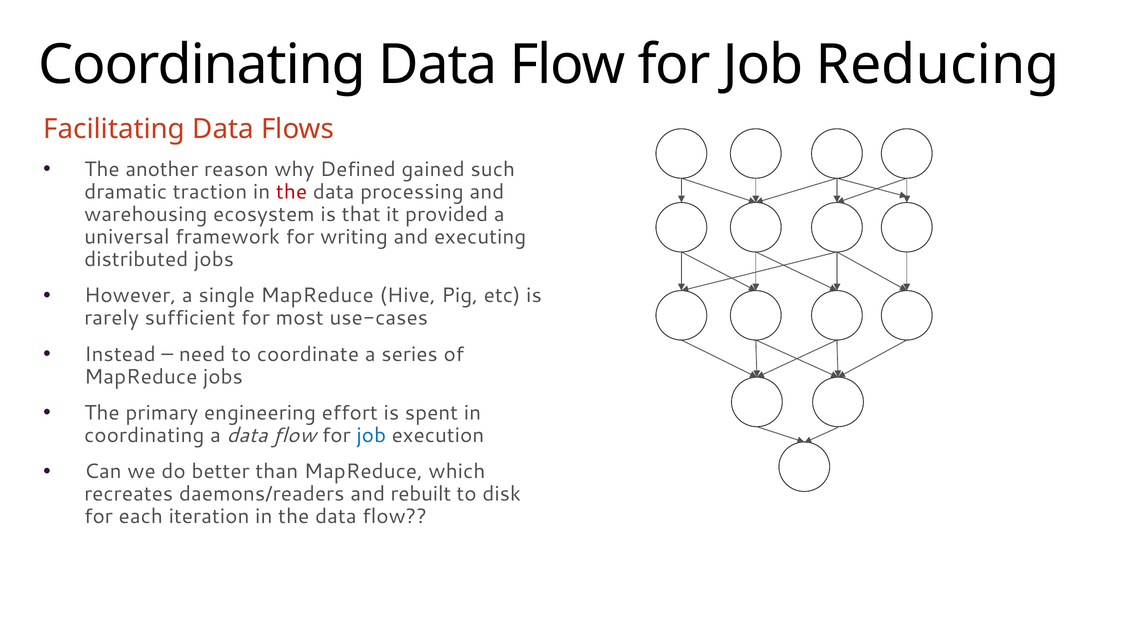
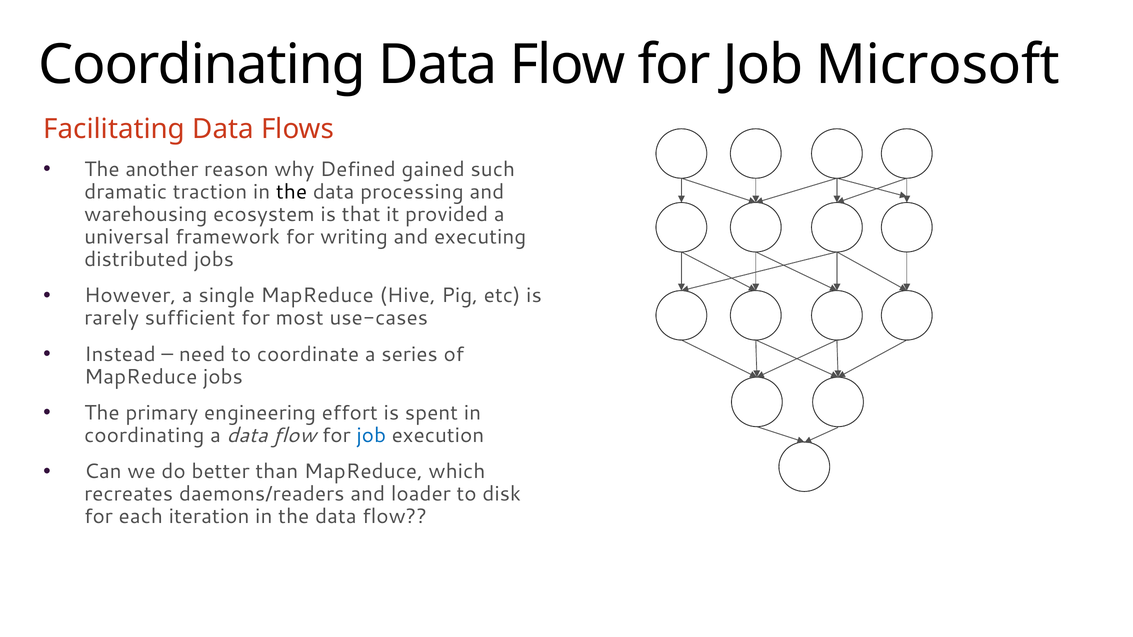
Reducing: Reducing -> Microsoft (938, 65)
the colour: red -> black (292, 192)
rebuilt: rebuilt -> loader (421, 494)
